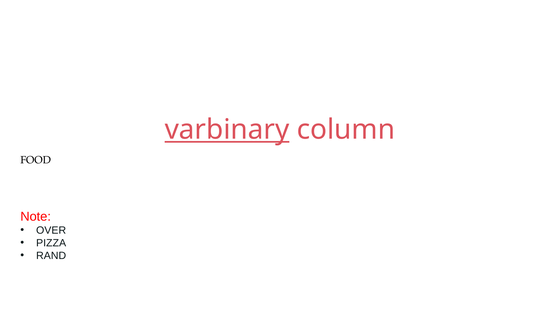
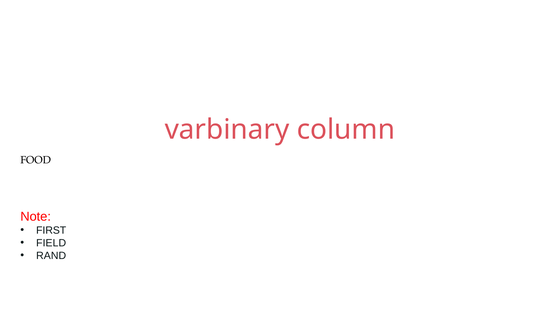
varbinary underline: present -> none (227, 130)
OVER: OVER -> FIRST (51, 230)
PIZZA: PIZZA -> FIELD (51, 243)
